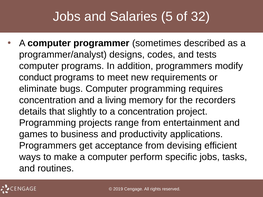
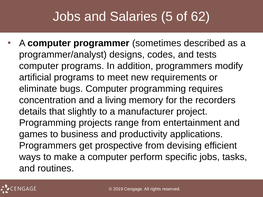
32: 32 -> 62 (200, 17)
conduct: conduct -> artificial (35, 77)
a concentration: concentration -> manufacturer (146, 112)
acceptance: acceptance -> prospective (119, 146)
